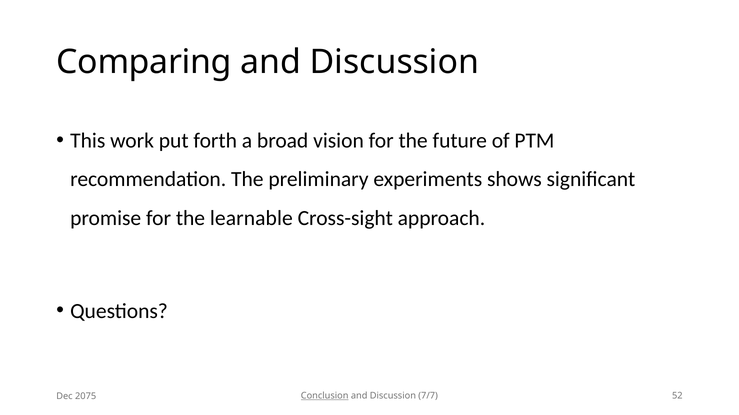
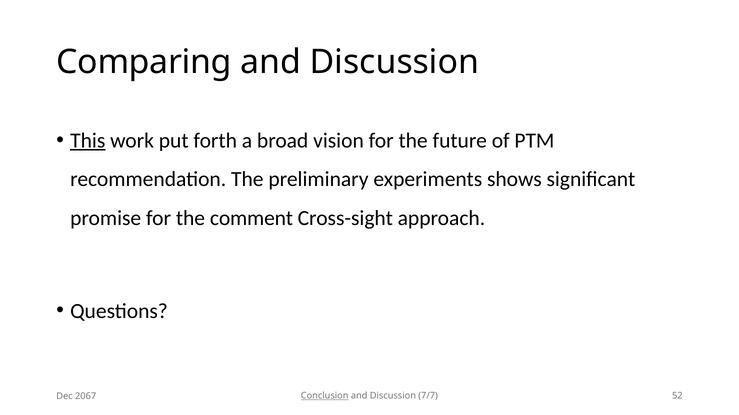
This underline: none -> present (88, 141)
learnable: learnable -> comment (251, 218)
2075: 2075 -> 2067 (86, 397)
